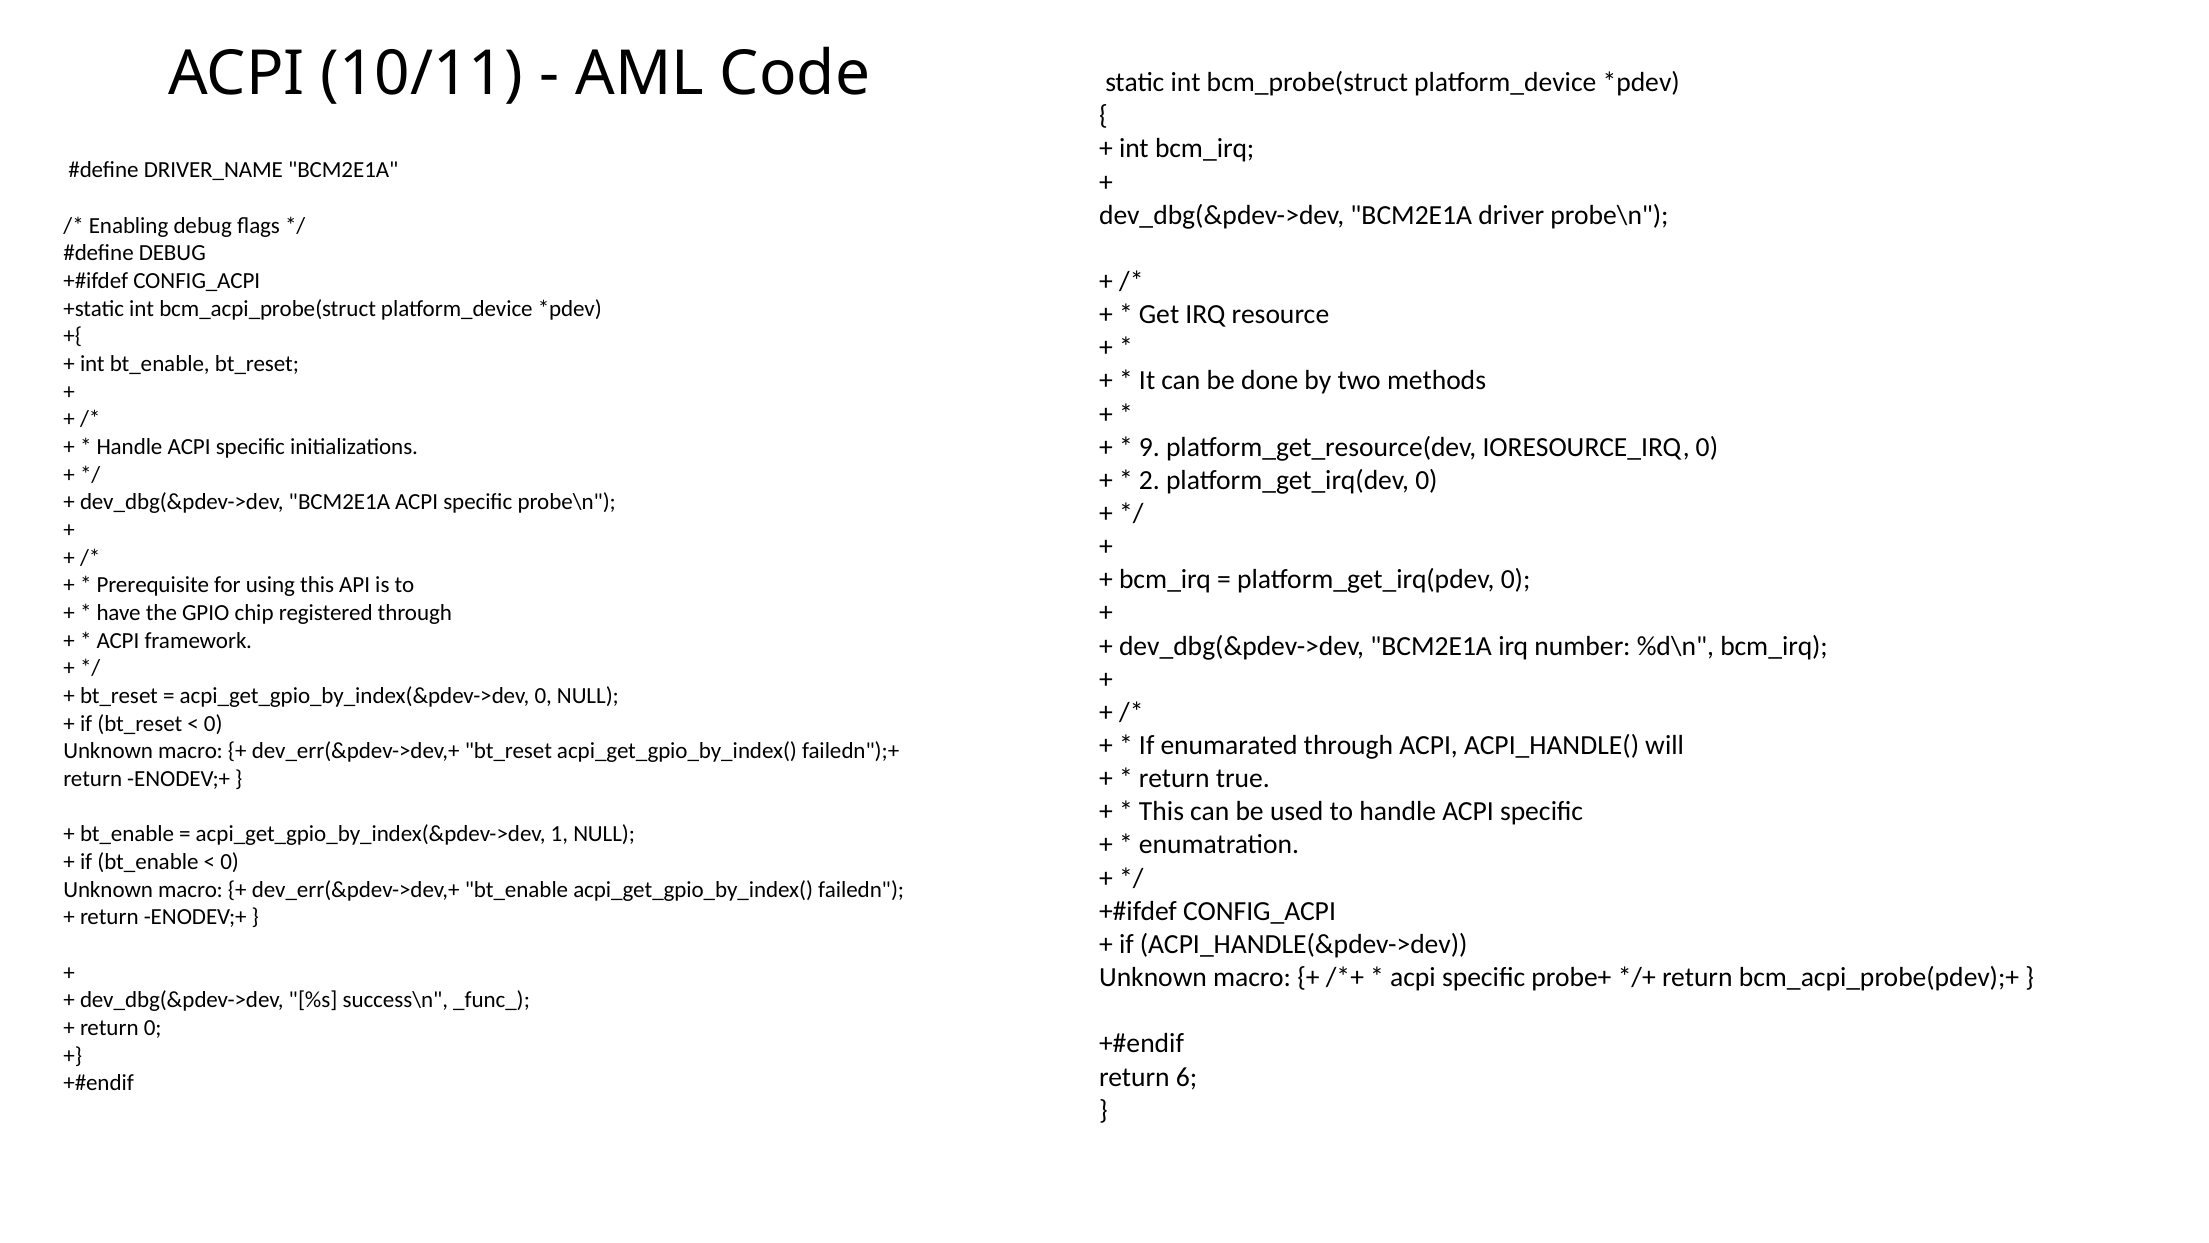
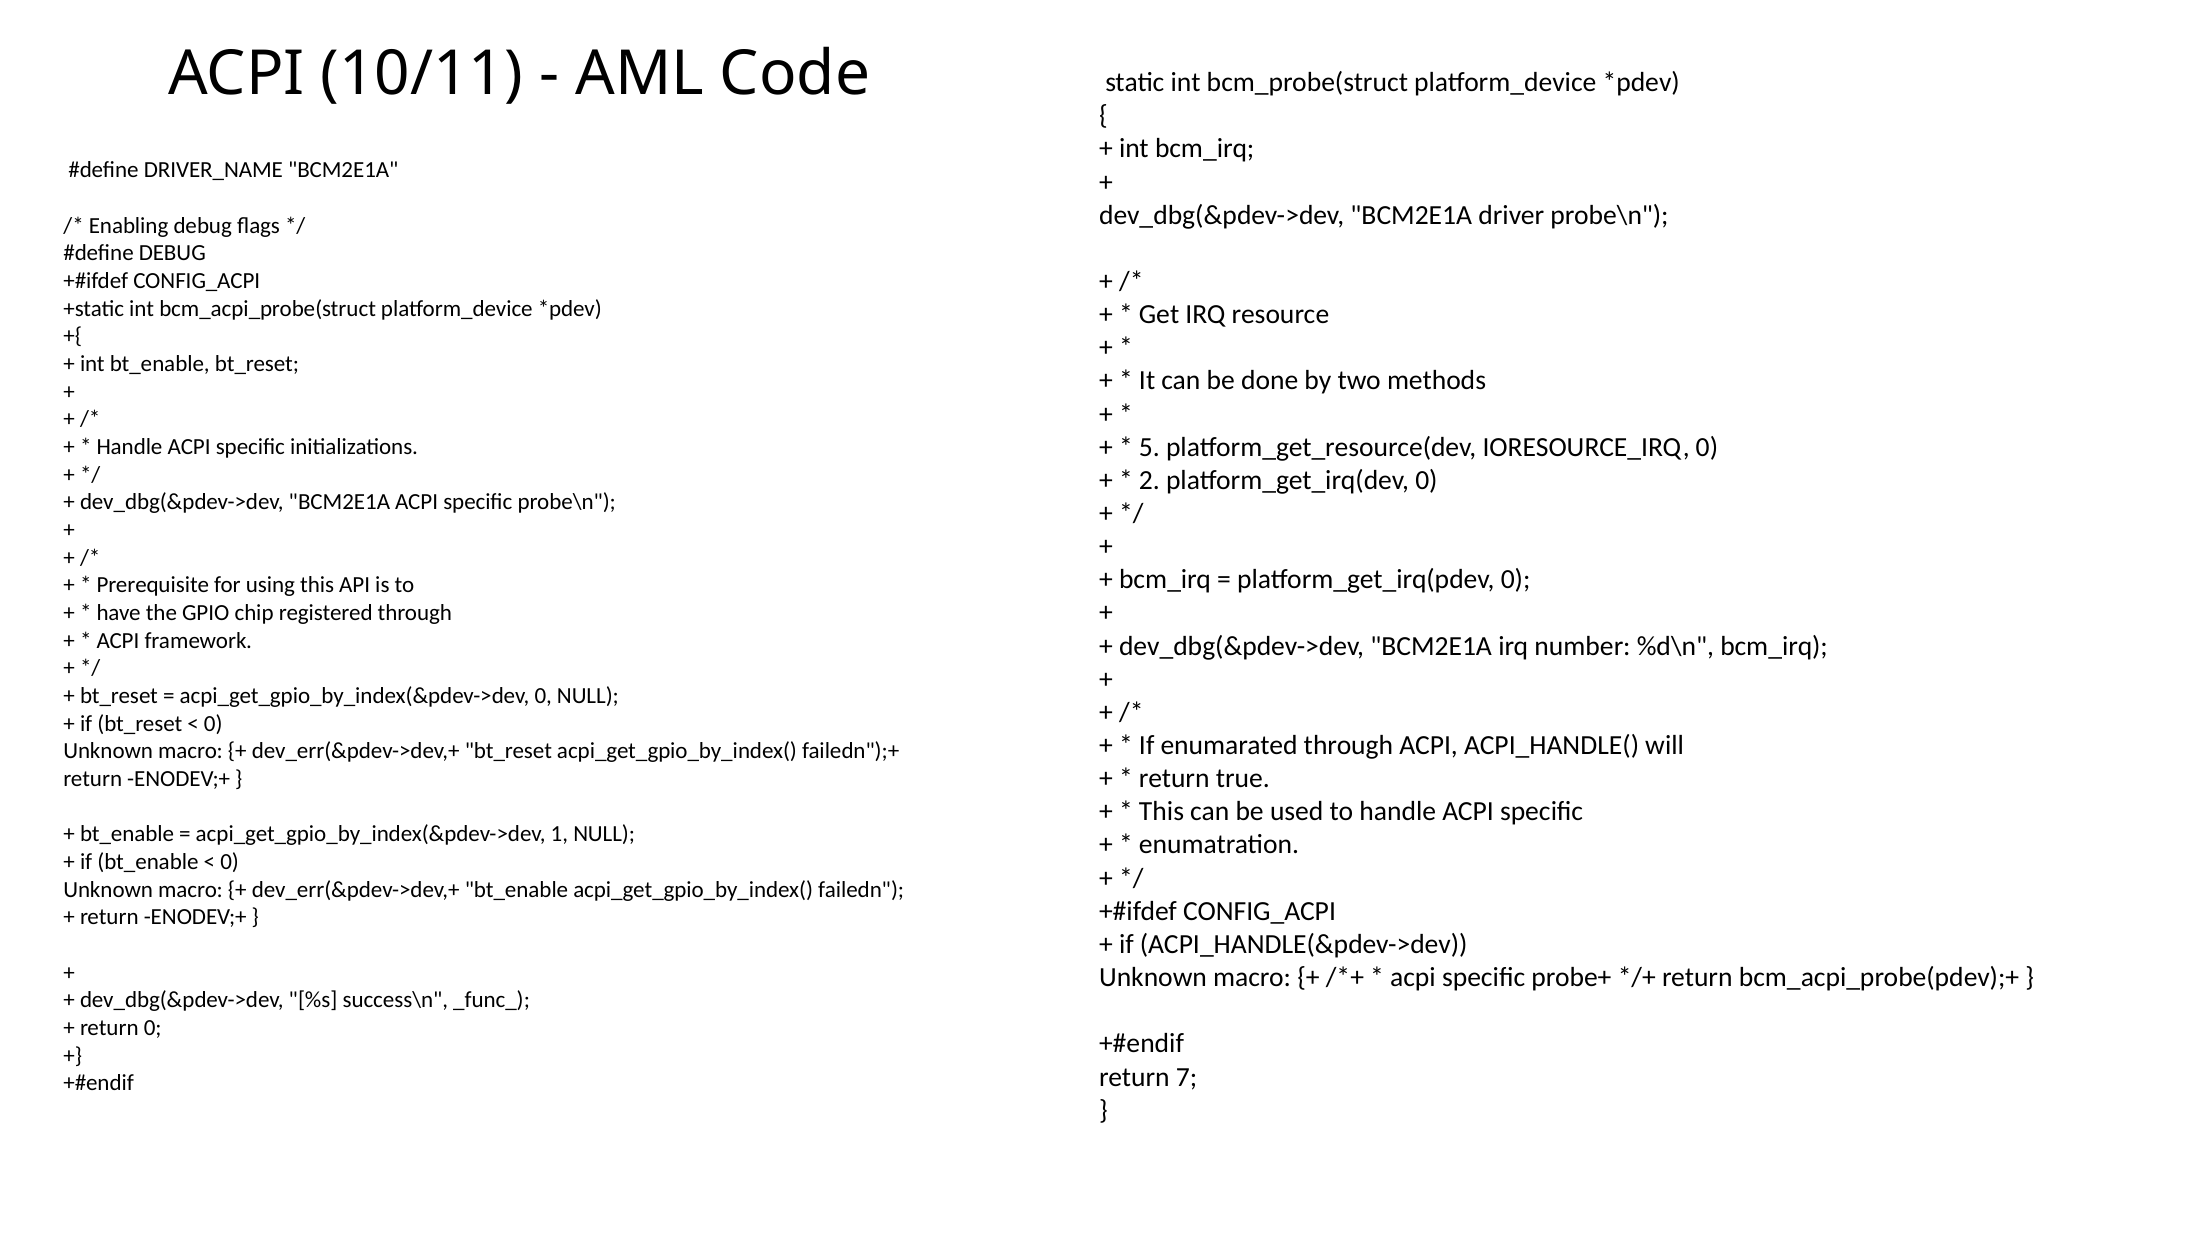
9: 9 -> 5 (1149, 447)
6: 6 -> 7 (1187, 1077)
